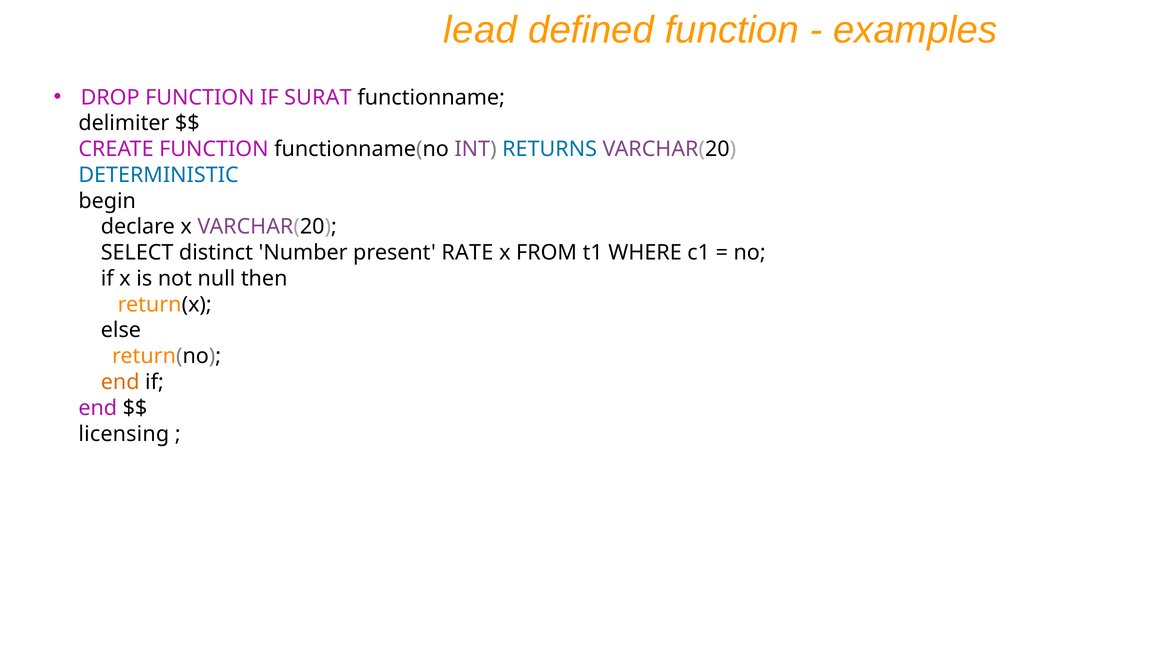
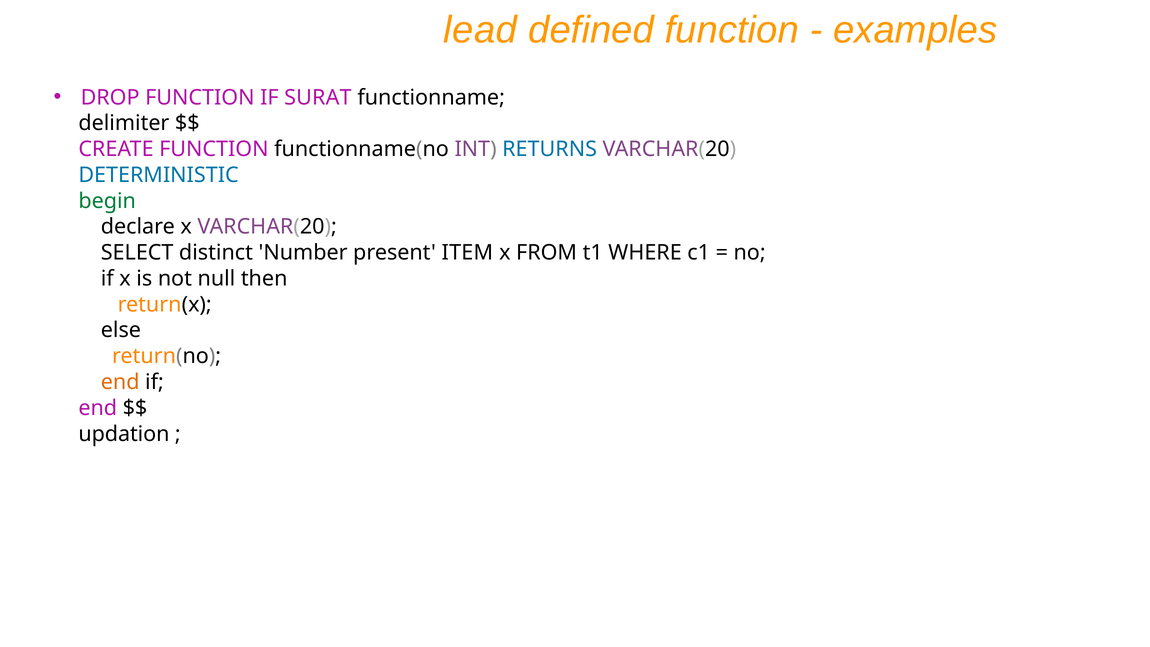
begin colour: black -> green (107, 201)
RATE: RATE -> ITEM (467, 253)
licensing: licensing -> updation (124, 434)
